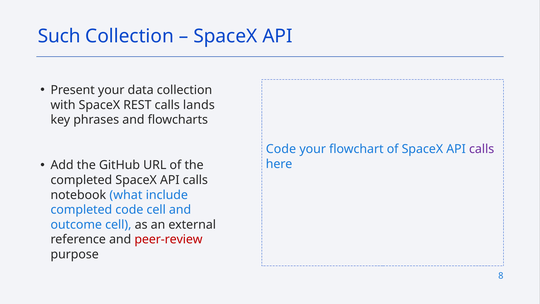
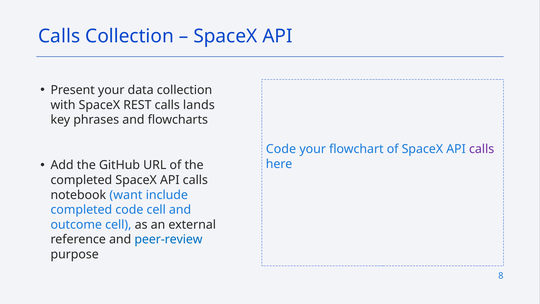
Such: Such -> Calls (59, 36)
what: what -> want (126, 195)
peer-review colour: red -> blue (168, 239)
